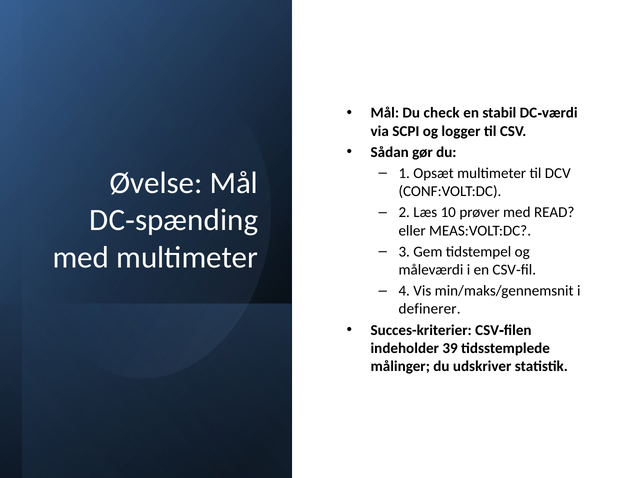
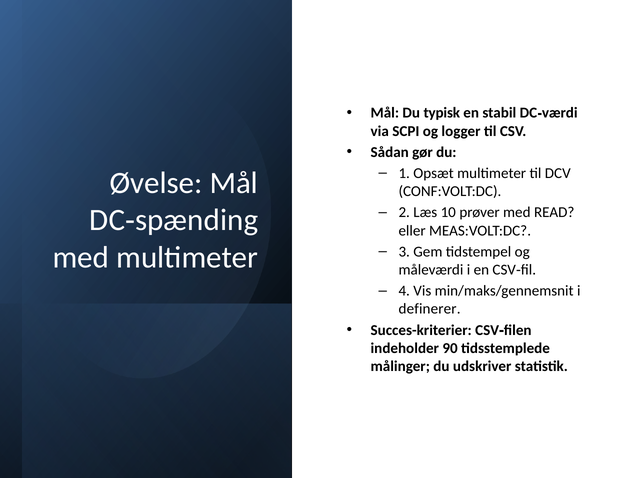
check: check -> typisk (442, 113)
39: 39 -> 90 (450, 348)
